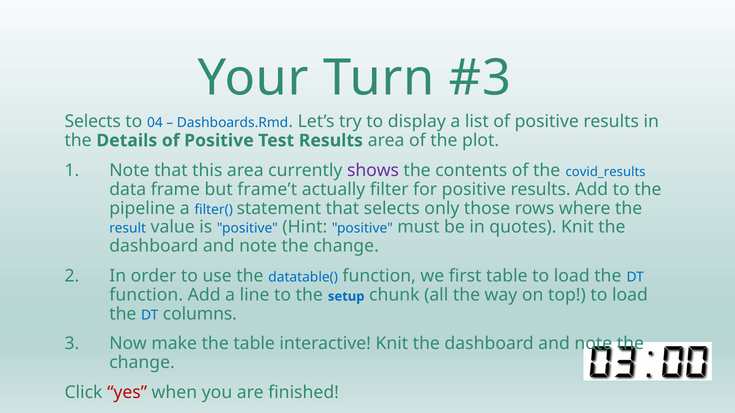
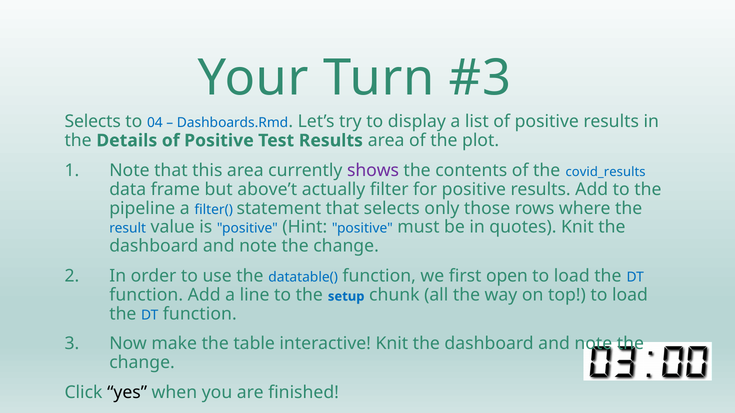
frame’t: frame’t -> above’t (267, 189)
first table: table -> open (507, 276)
columns: columns -> function (200, 314)
yes colour: red -> black (127, 393)
